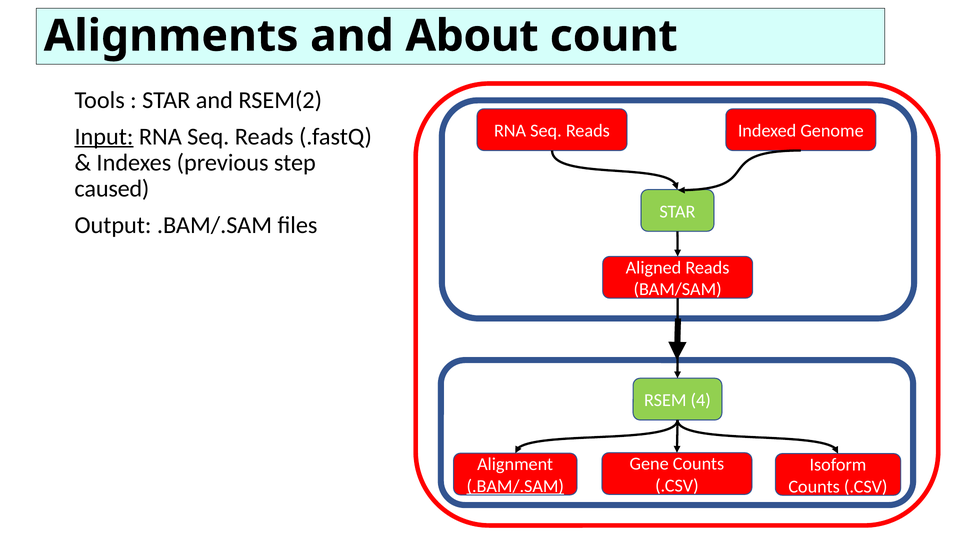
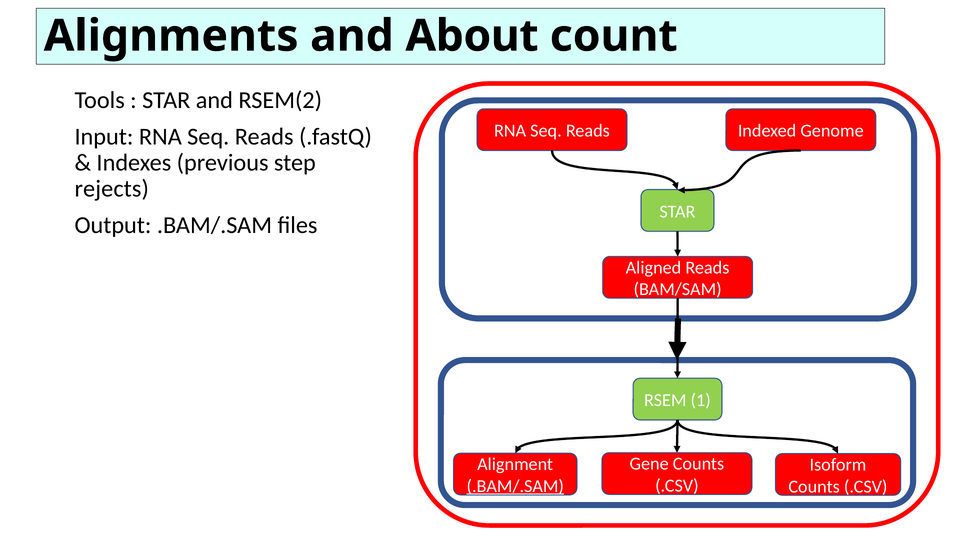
Input underline: present -> none (104, 137)
caused: caused -> rejects (112, 189)
4: 4 -> 1 (701, 400)
